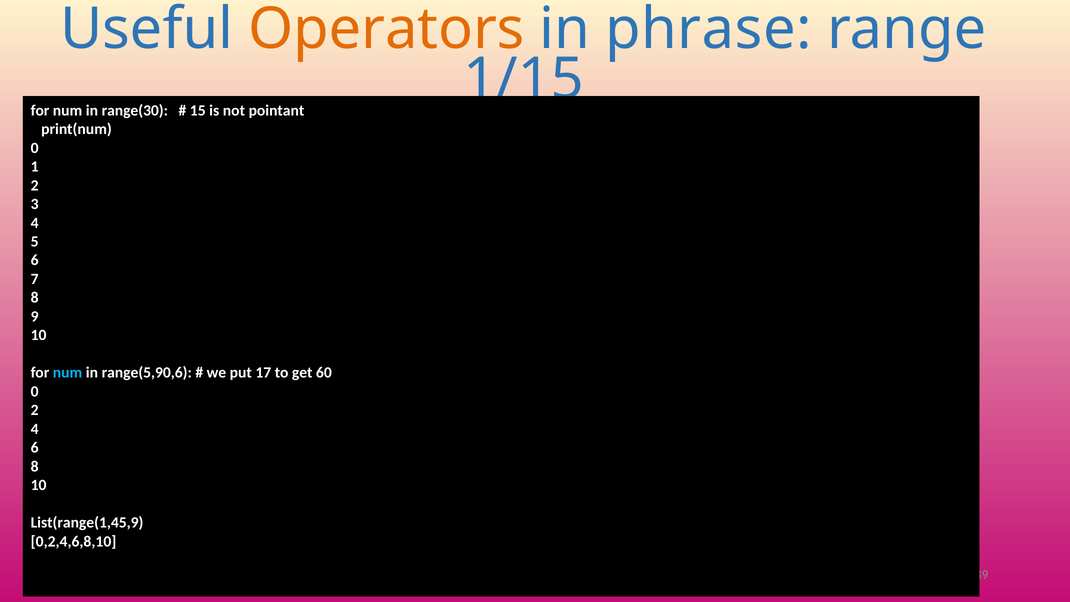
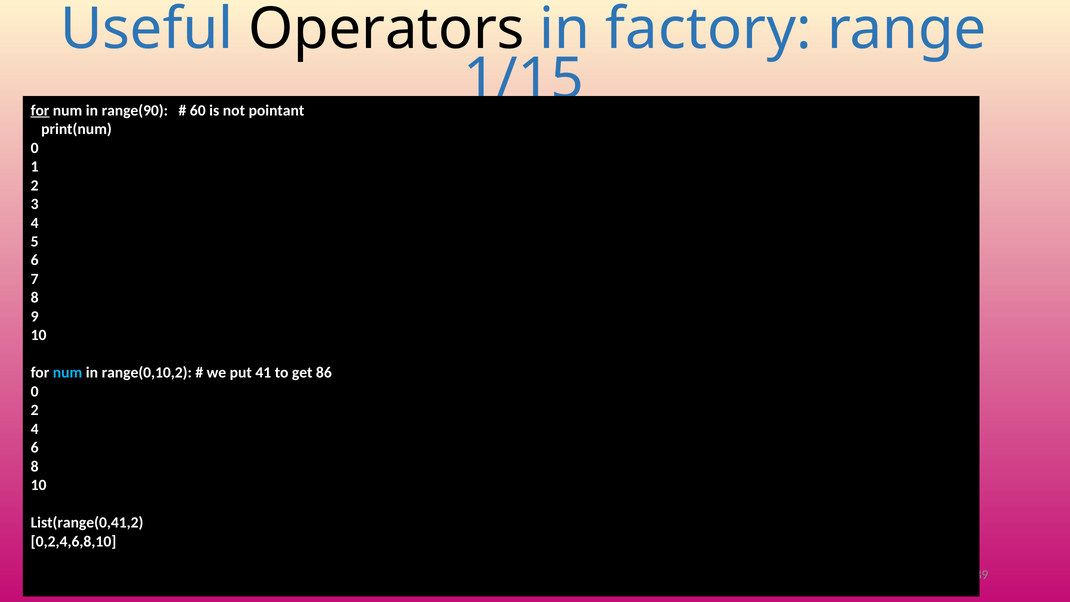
Operators colour: orange -> black (386, 29)
phrase: phrase -> factory (709, 29)
for underline: none -> present (40, 110)
range(30: range(30 -> range(90 (135, 110)
15: 15 -> 60 (198, 110)
range(5,90,6: range(5,90,6 -> range(0,10,2 (147, 373)
17: 17 -> 41 (263, 373)
60: 60 -> 86 (324, 373)
List(range(1,45,9: List(range(1,45,9 -> List(range(0,41,2 (87, 523)
